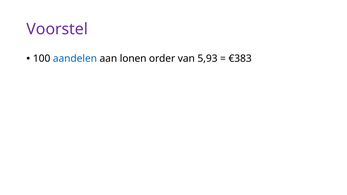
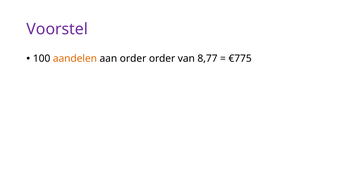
aandelen colour: blue -> orange (75, 59)
aan lonen: lonen -> order (133, 59)
5,93: 5,93 -> 8,77 (207, 59)
€383: €383 -> €775 (240, 59)
